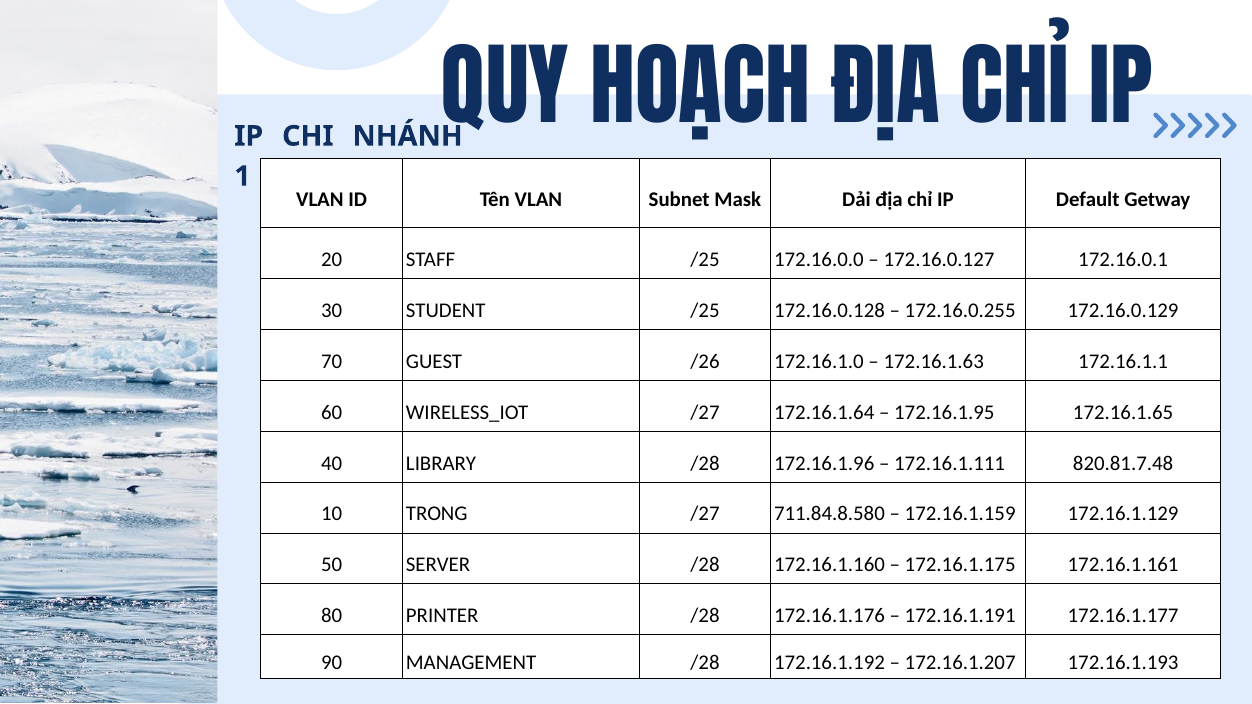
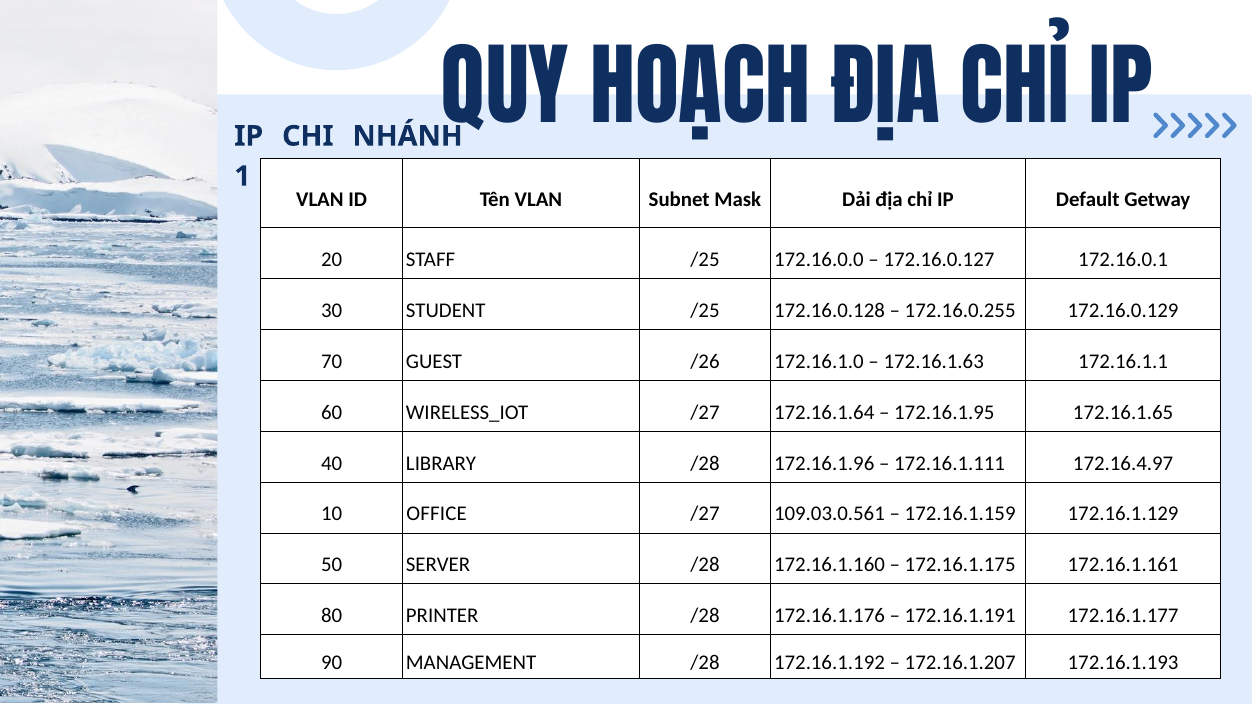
820.81.7.48: 820.81.7.48 -> 172.16.4.97 (1123, 463)
TRONG: TRONG -> OFFICE (437, 514)
711.84.8.580: 711.84.8.580 -> 109.03.0.561 (829, 514)
